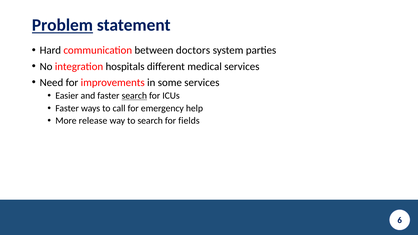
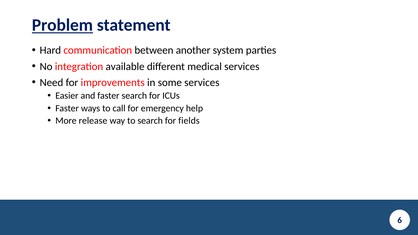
doctors: doctors -> another (193, 50)
hospitals: hospitals -> available (125, 66)
search underline: present -> none (134, 96)
